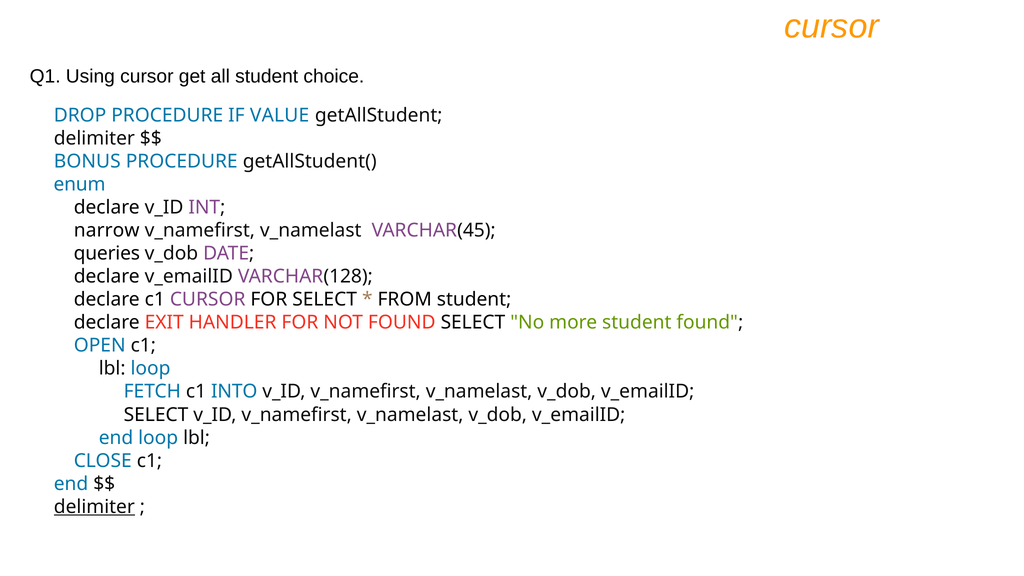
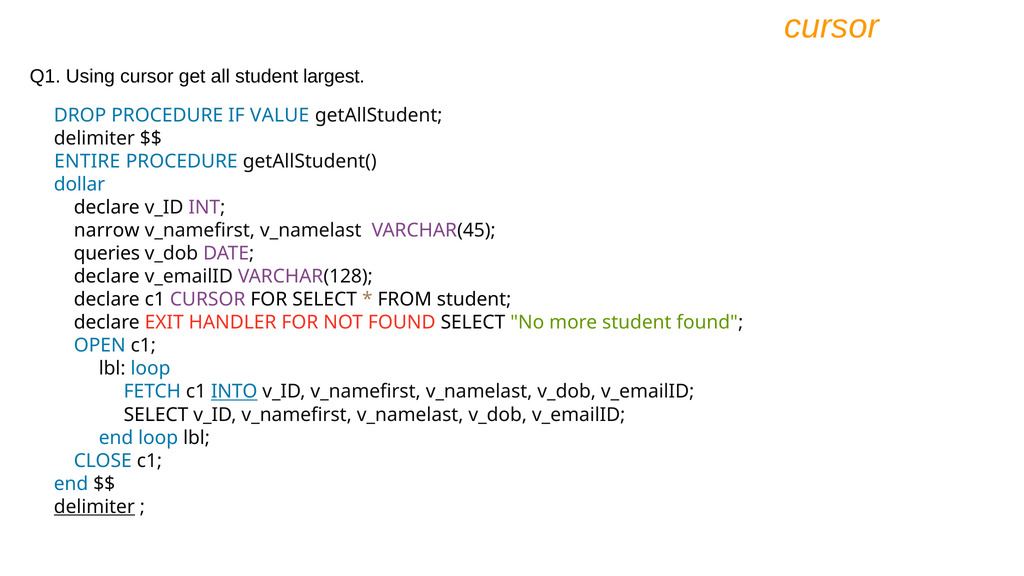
choice: choice -> largest (334, 76)
BONUS: BONUS -> ENTIRE (87, 161)
enum: enum -> dollar (80, 184)
INTO underline: none -> present (234, 392)
